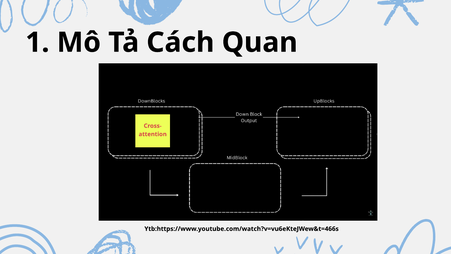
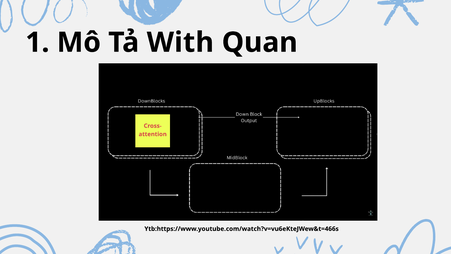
Cách: Cách -> With (180, 42)
